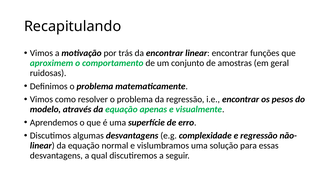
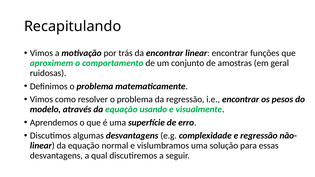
apenas: apenas -> usando (153, 109)
